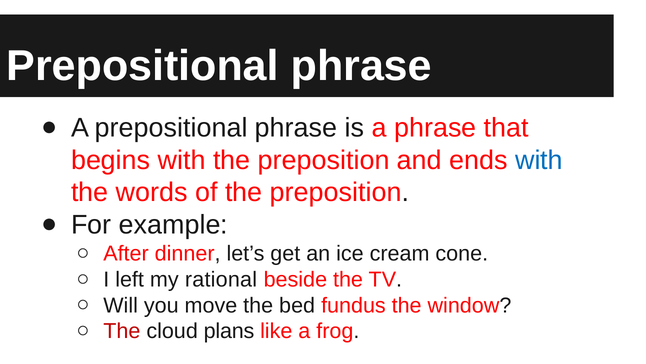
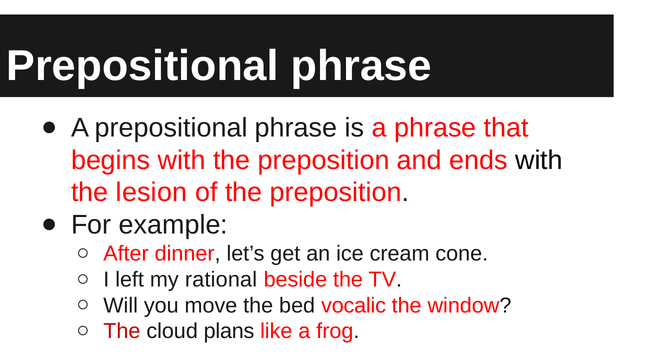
with colour: blue -> black (539, 160)
words: words -> lesion (152, 192)
fundus: fundus -> vocalic (354, 305)
